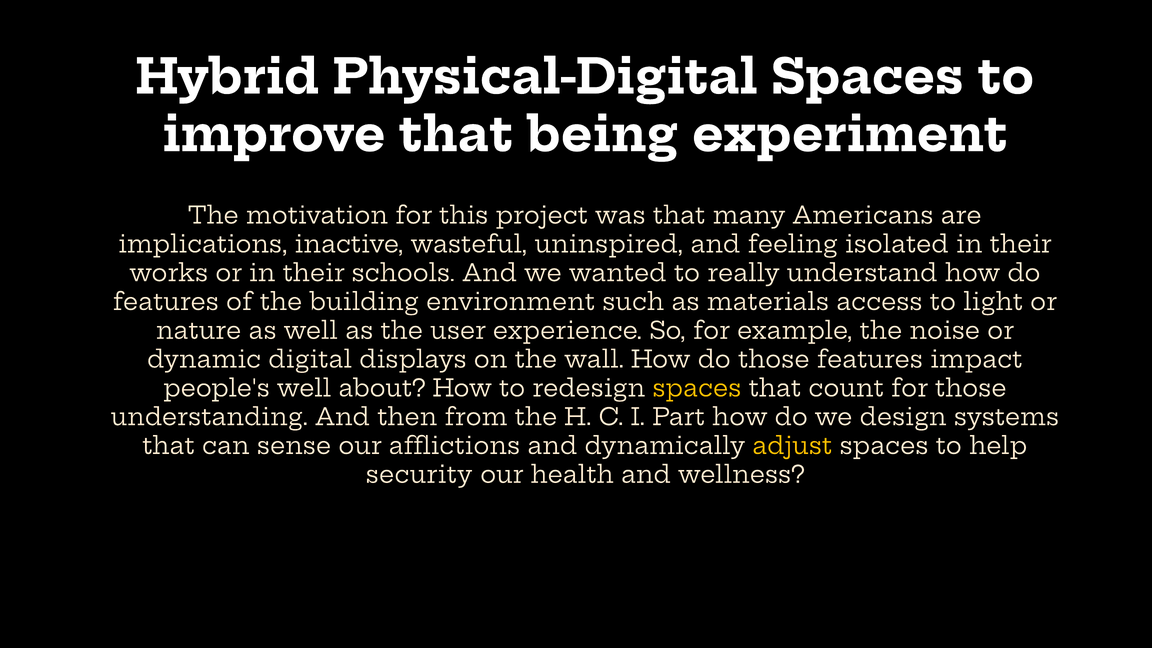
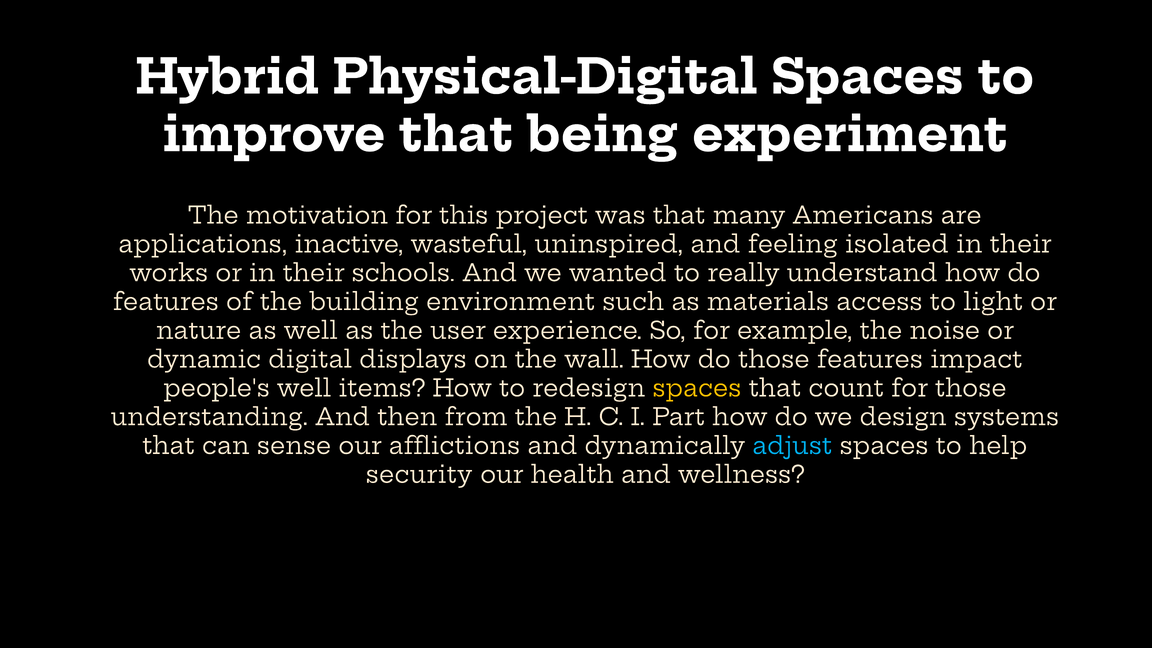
implications: implications -> applications (203, 244)
about: about -> items (382, 388)
adjust colour: yellow -> light blue (792, 446)
